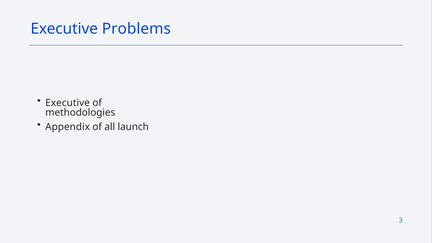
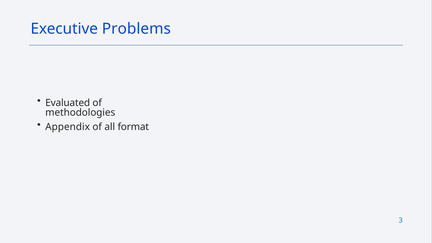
Executive: Executive -> Evaluated (68, 103)
launch: launch -> format (133, 127)
